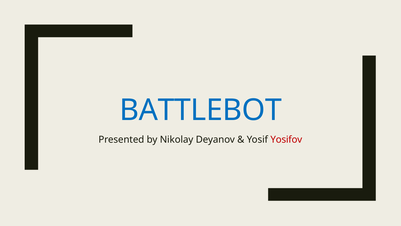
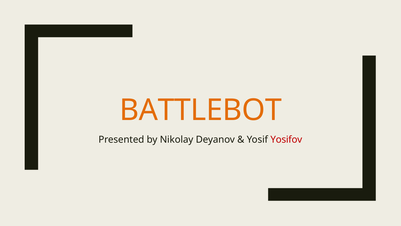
BATTLEBOT colour: blue -> orange (201, 110)
